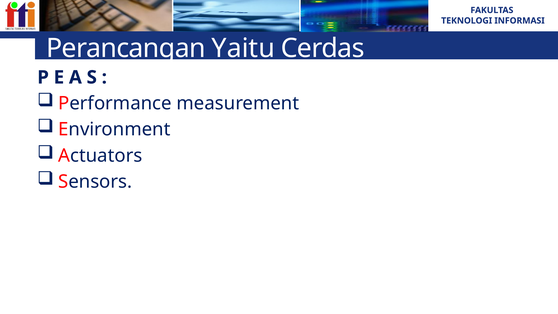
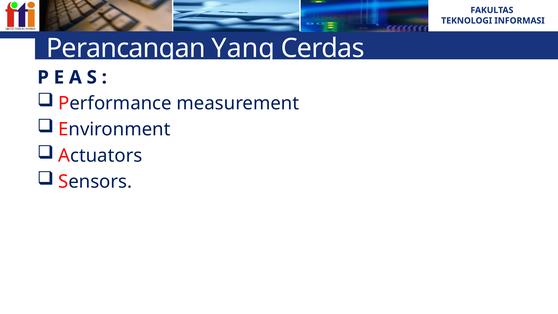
Yaitu: Yaitu -> Yang (243, 48)
